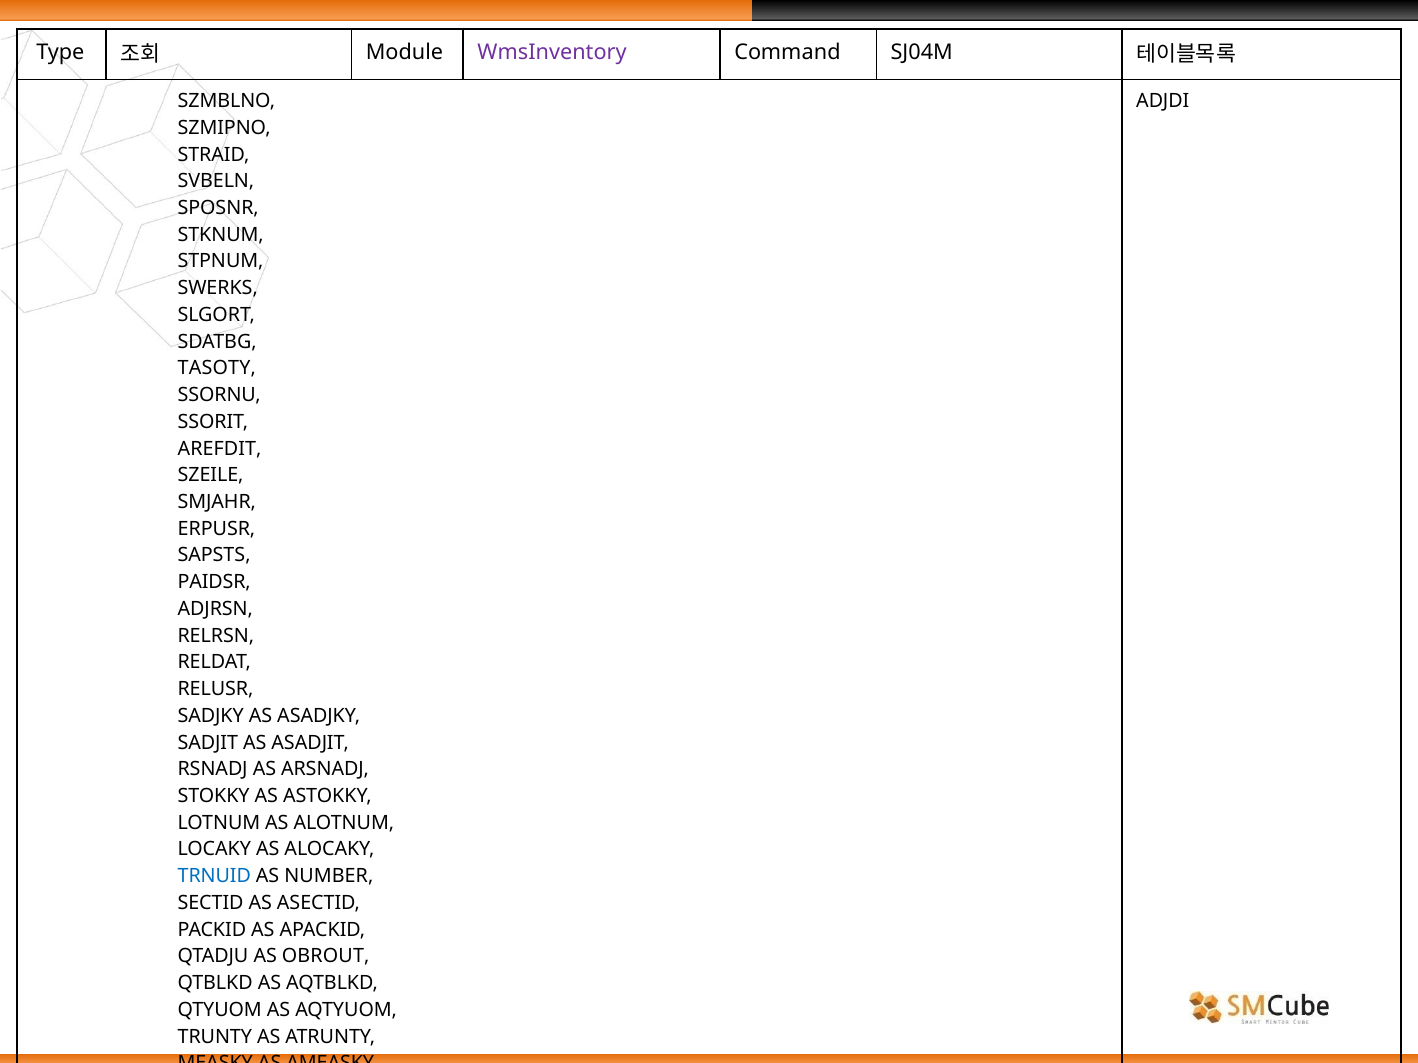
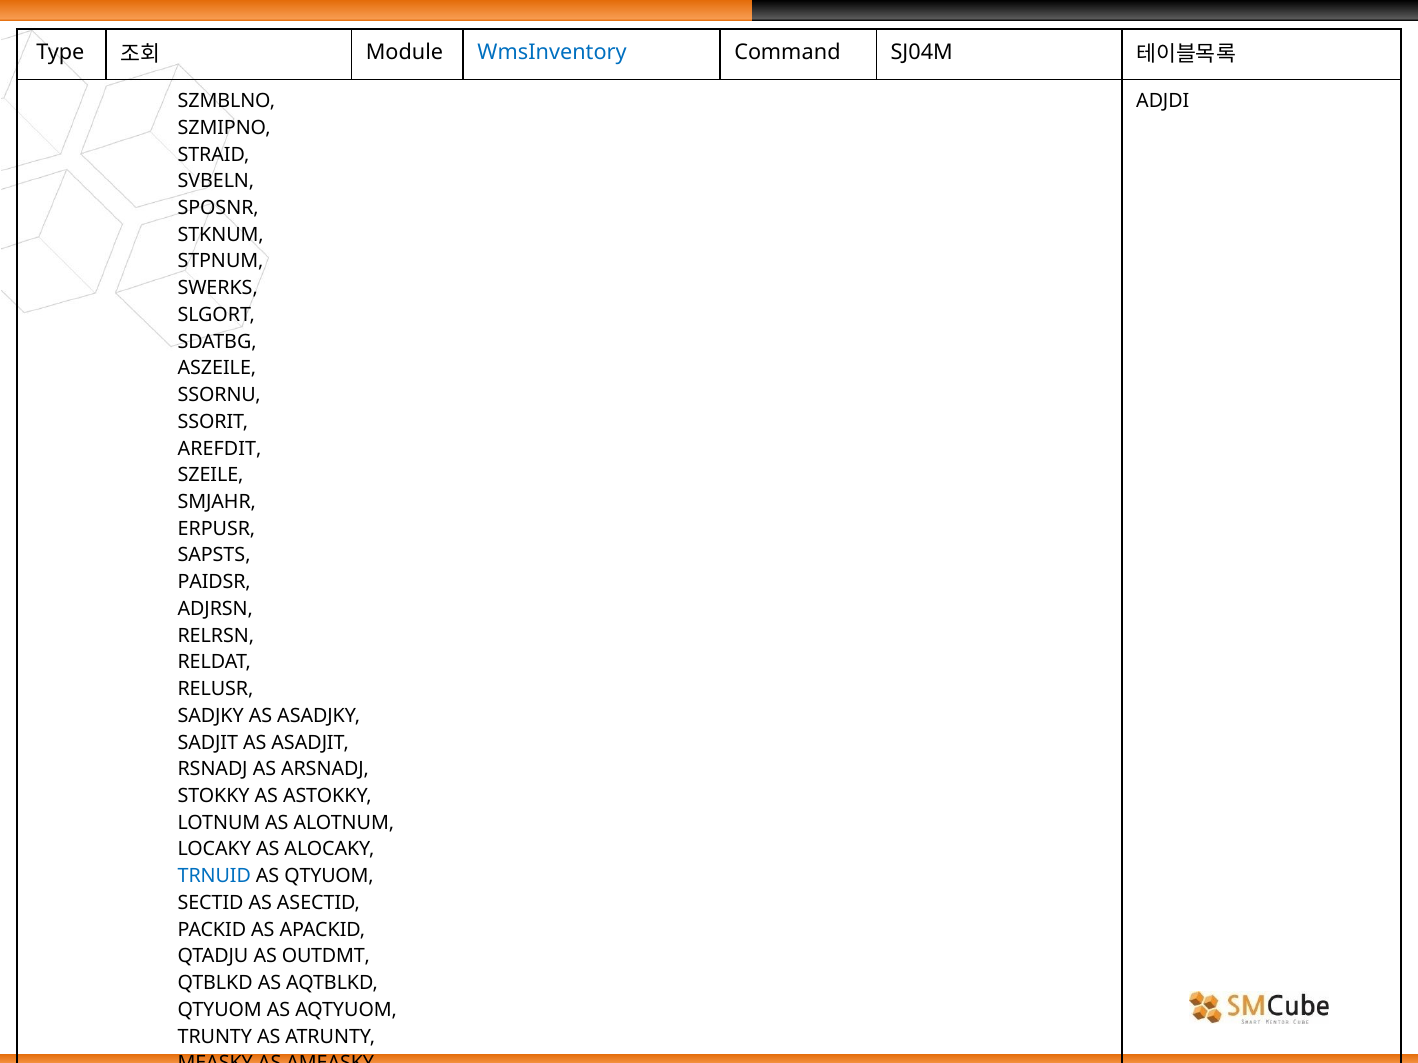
WmsInventory colour: purple -> blue (552, 52)
TASOTY: TASOTY -> ASZEILE (217, 369)
AS NUMBER: NUMBER -> QTYUOM (329, 877)
OBROUT: OBROUT -> OUTDMT (326, 957)
